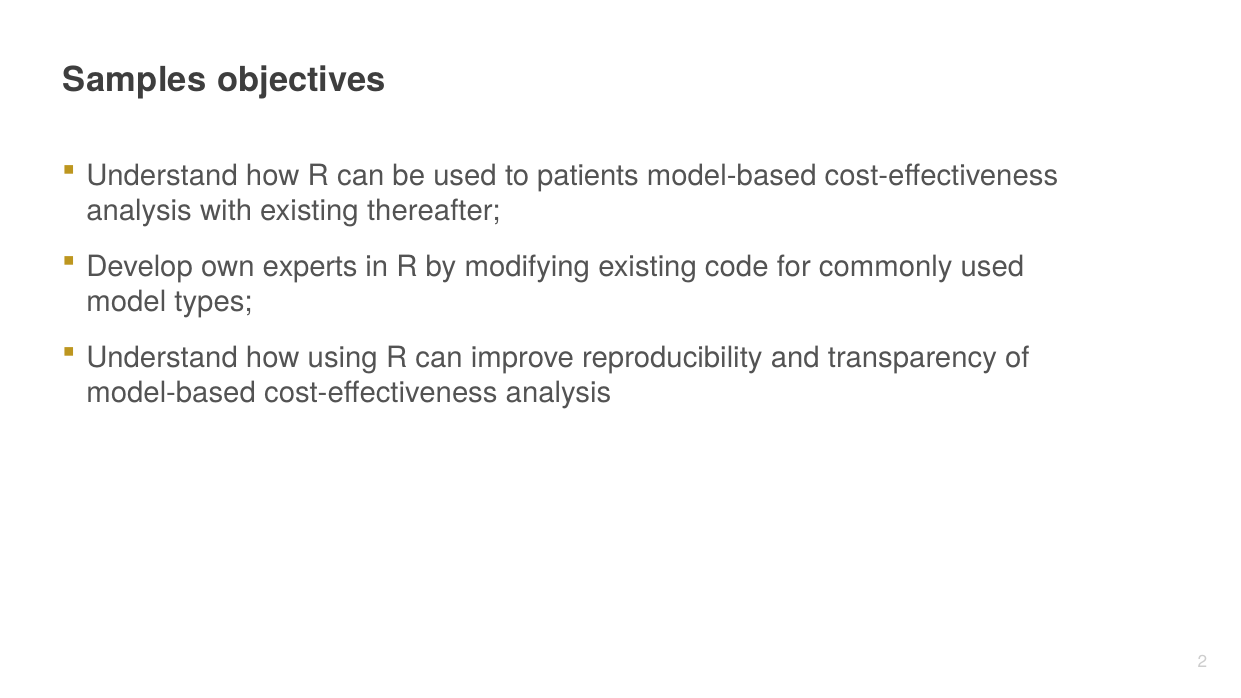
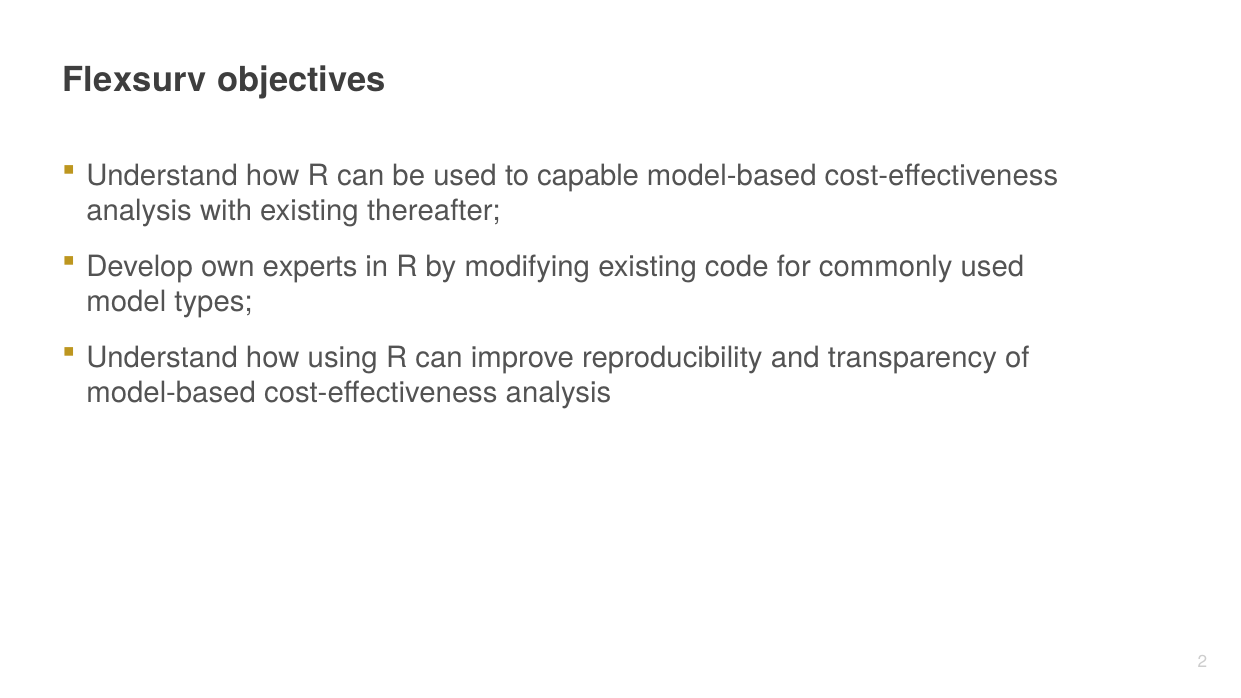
Samples: Samples -> Flexsurv (135, 80)
patients: patients -> capable (588, 176)
